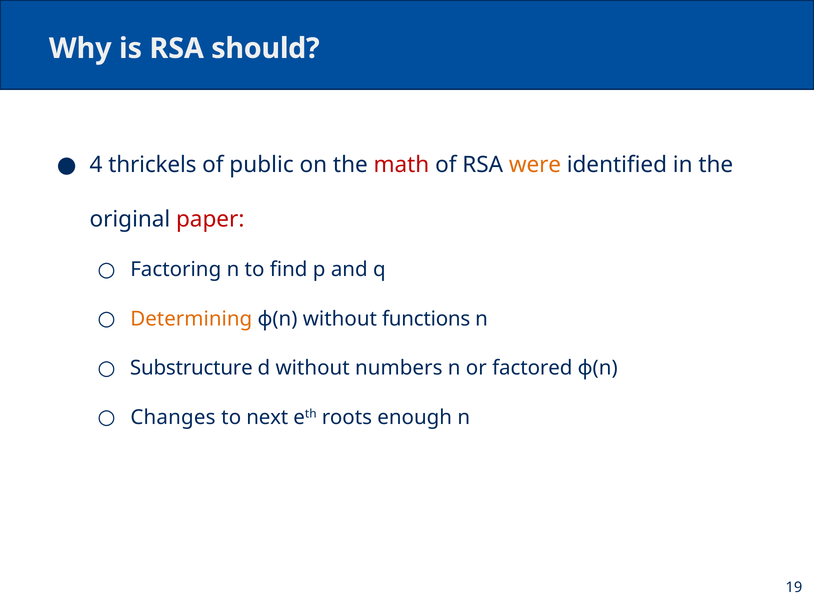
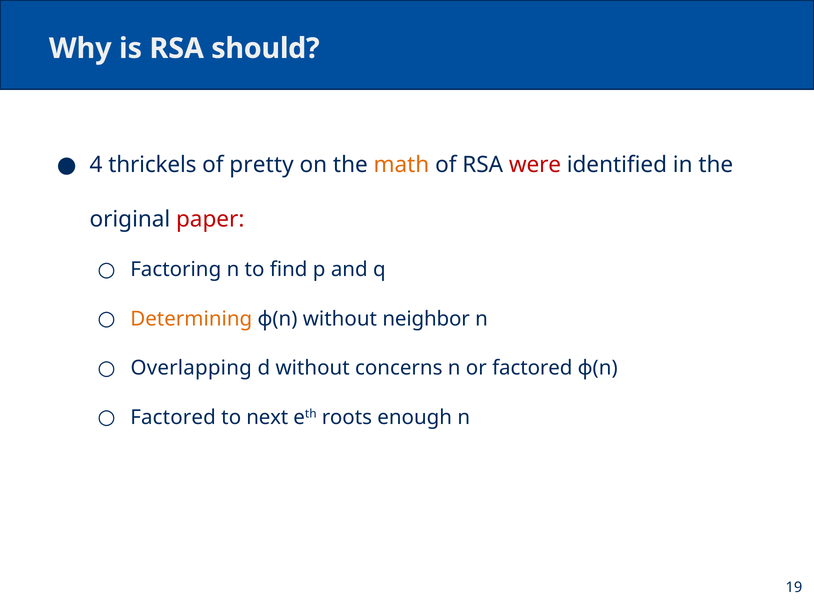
public: public -> pretty (262, 165)
math colour: red -> orange (401, 165)
were colour: orange -> red (535, 165)
functions: functions -> neighbor (426, 319)
Substructure: Substructure -> Overlapping (191, 368)
numbers: numbers -> concerns (399, 368)
Changes: Changes -> Factored (173, 417)
